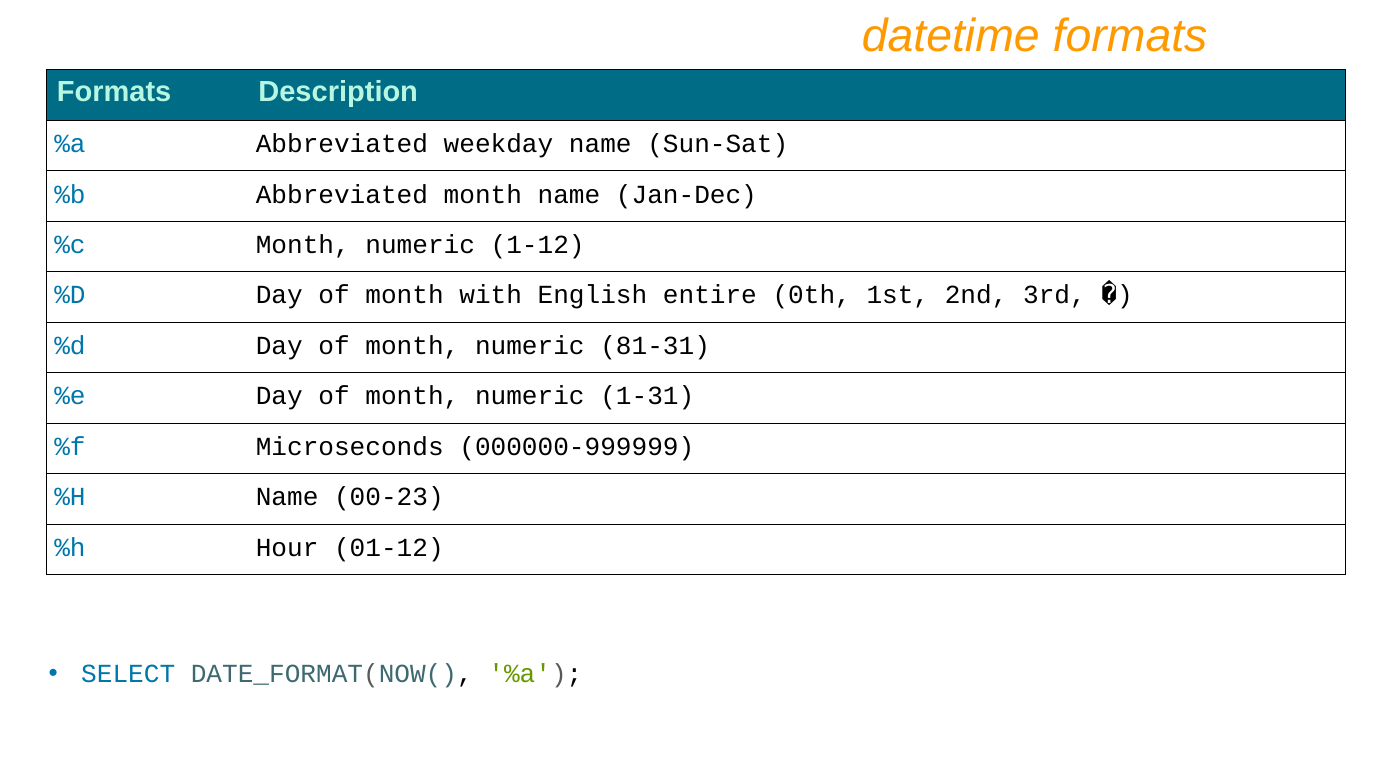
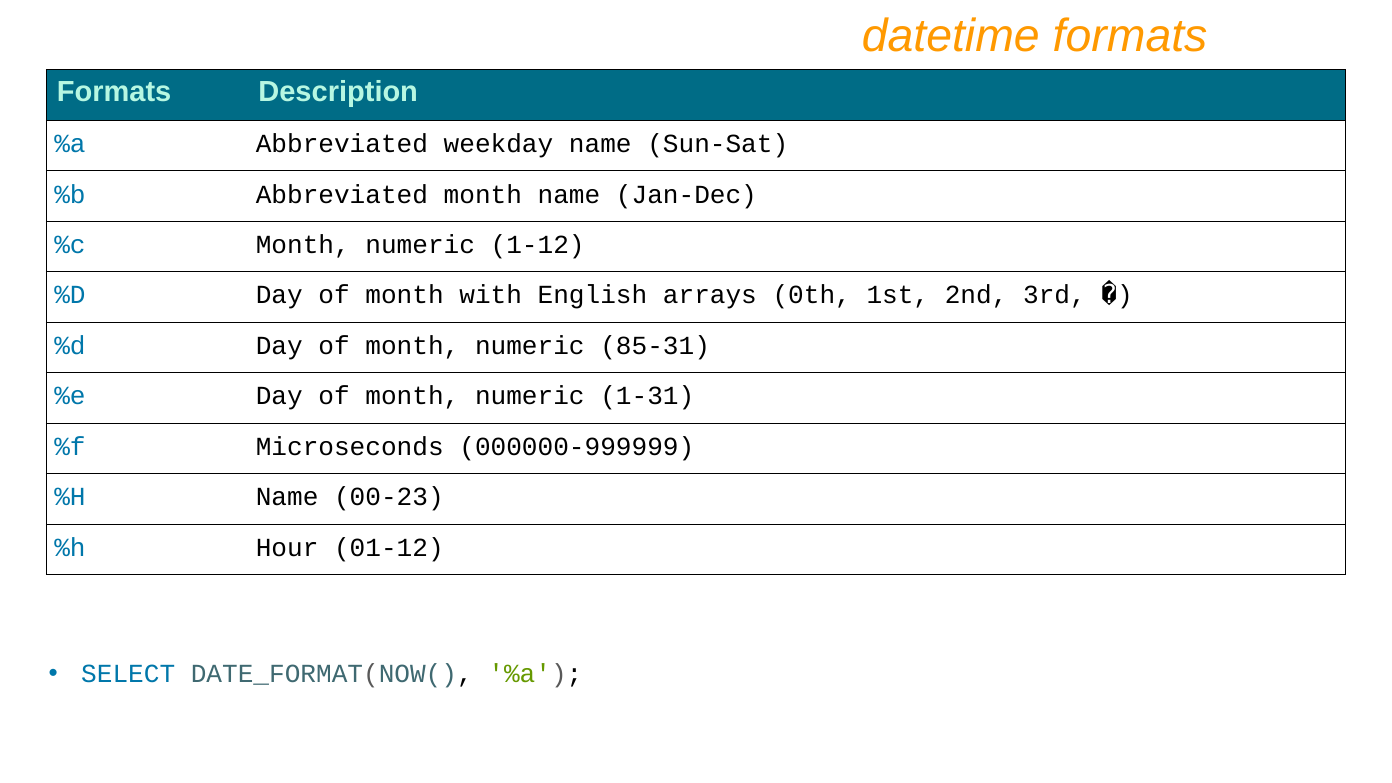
entire: entire -> arrays (710, 295)
81-31: 81-31 -> 85-31 (655, 346)
